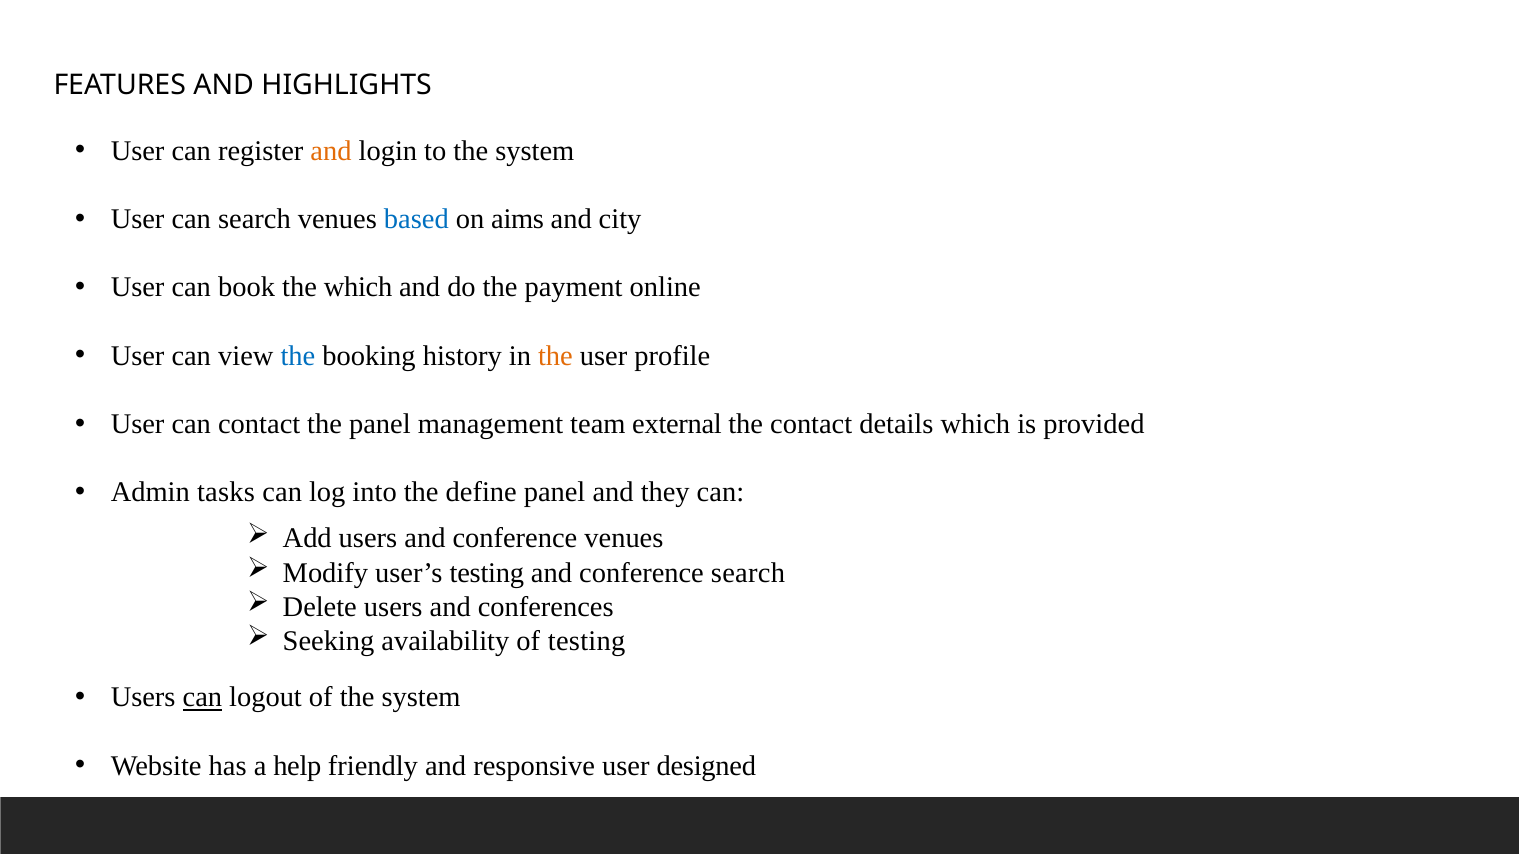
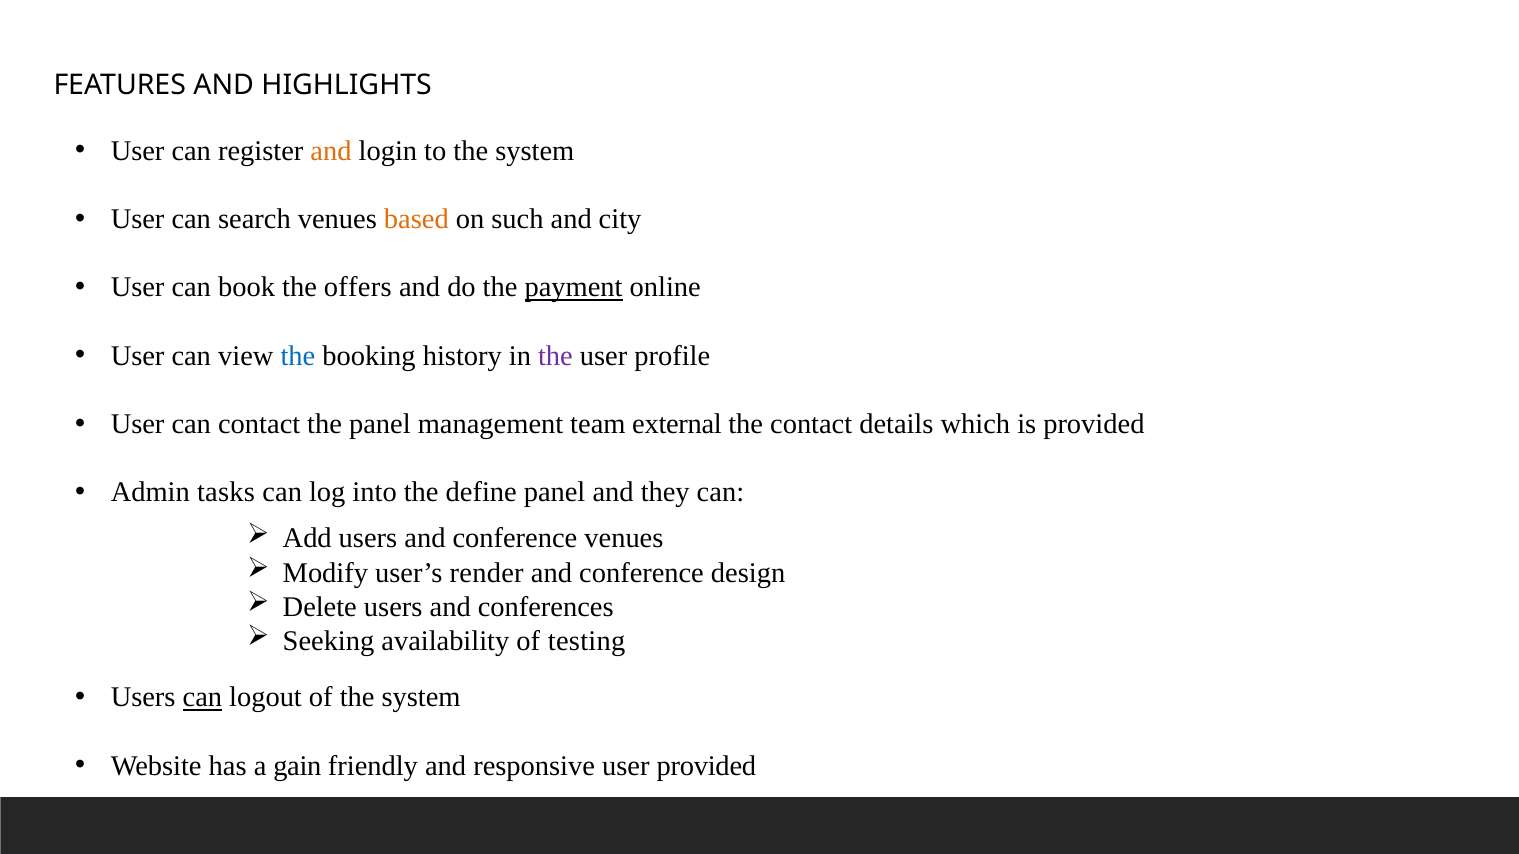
based colour: blue -> orange (416, 219)
aims: aims -> such (517, 219)
the which: which -> offers (358, 288)
payment underline: none -> present (574, 288)
the colour: orange -> purple (555, 356)
user’s testing: testing -> render (487, 573)
conference search: search -> design (748, 573)
help: help -> gain (297, 766)
user designed: designed -> provided (706, 766)
